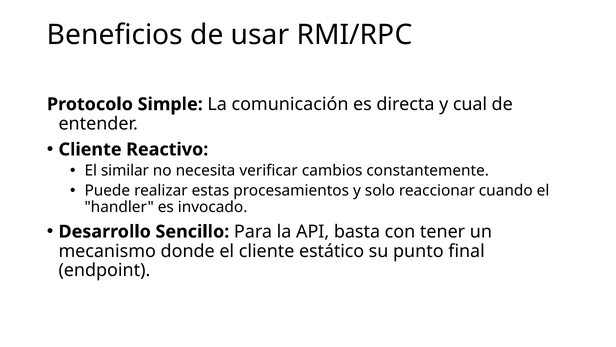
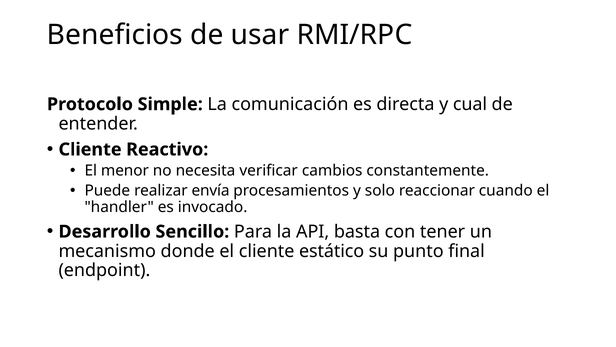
similar: similar -> menor (125, 171)
estas: estas -> envía (211, 190)
